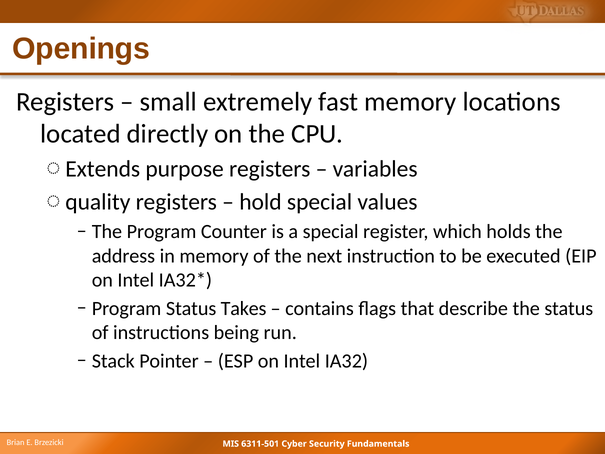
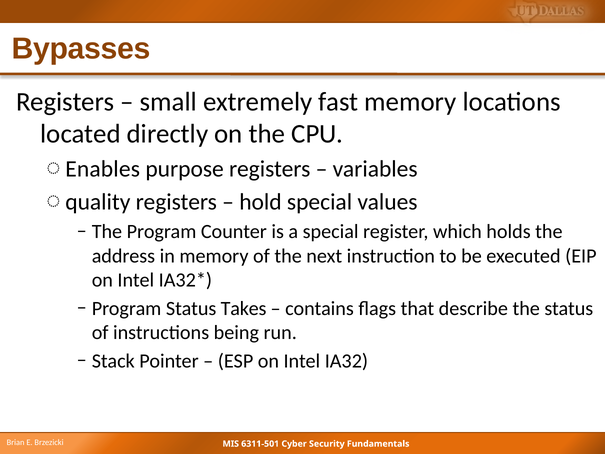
Openings: Openings -> Bypasses (81, 49)
Extends: Extends -> Enables (103, 169)
